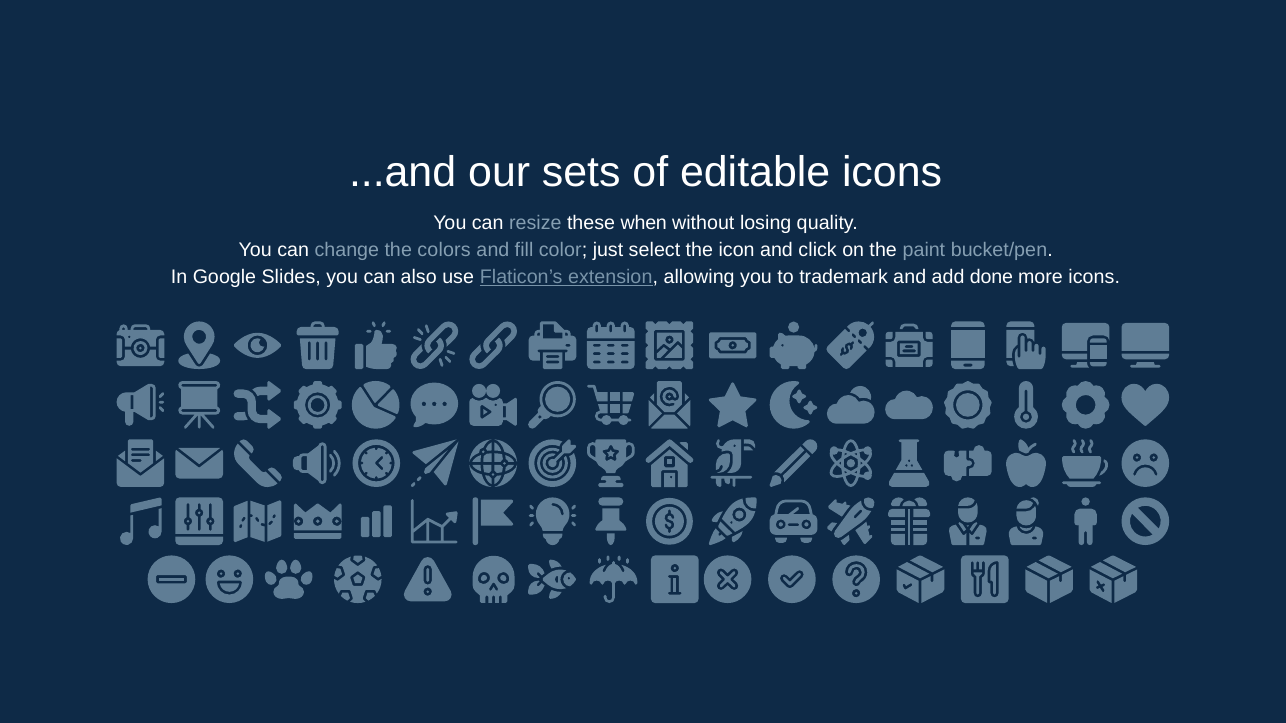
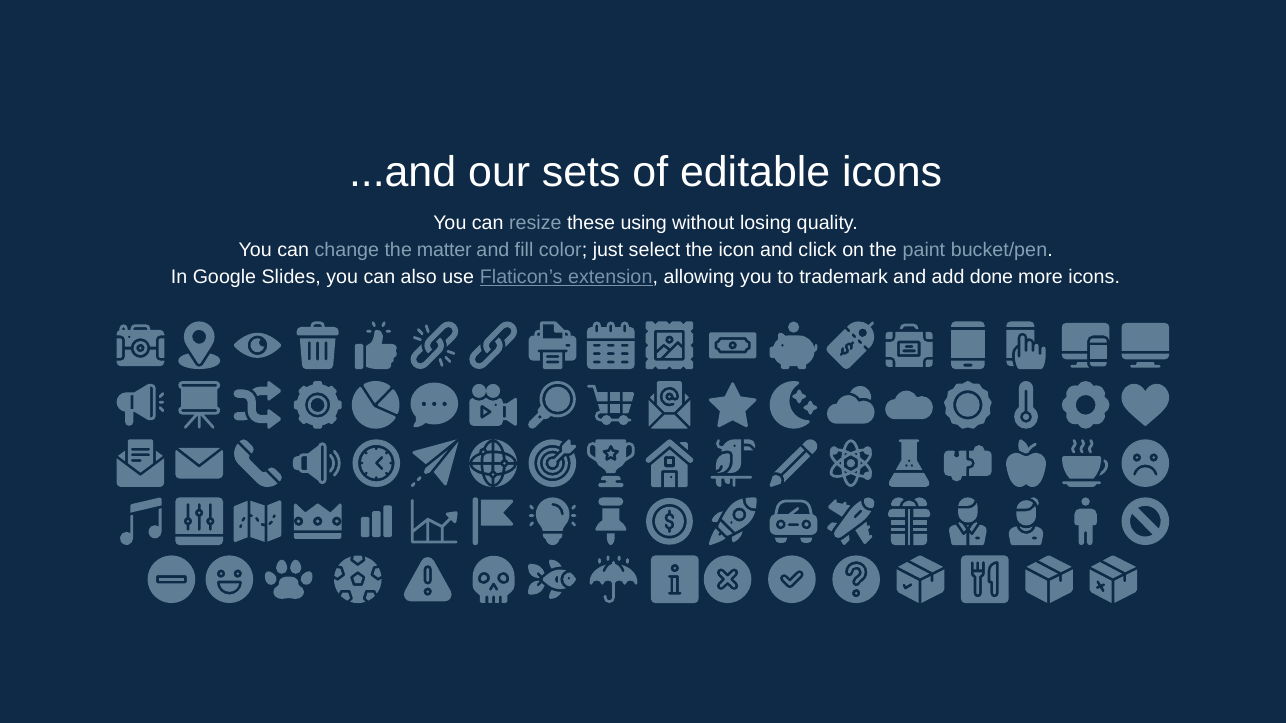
when: when -> using (644, 223)
colors: colors -> matter (444, 250)
